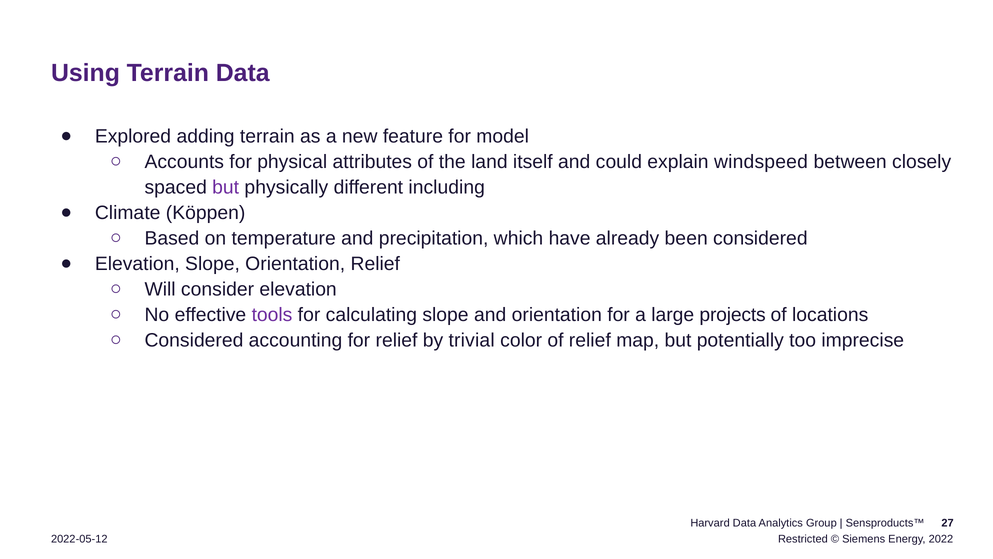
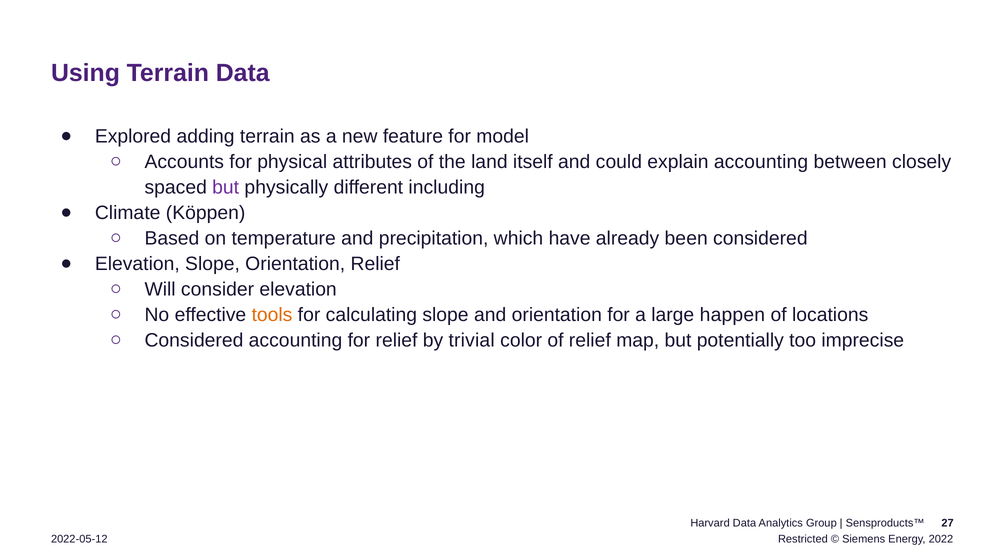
explain windspeed: windspeed -> accounting (761, 162)
tools colour: purple -> orange (272, 315)
projects: projects -> happen (732, 315)
